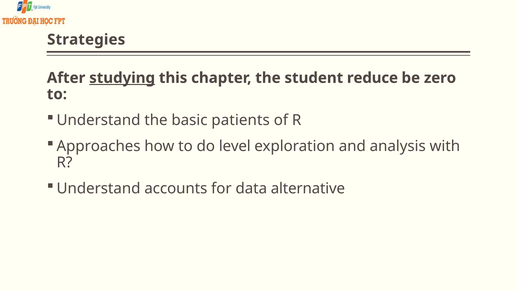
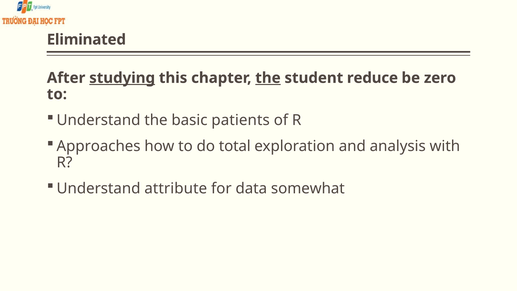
Strategies: Strategies -> Eliminated (86, 40)
the underline: none -> present (268, 78)
level: level -> total (235, 146)
accounts: accounts -> attribute (176, 188)
alternative: alternative -> somewhat (308, 188)
